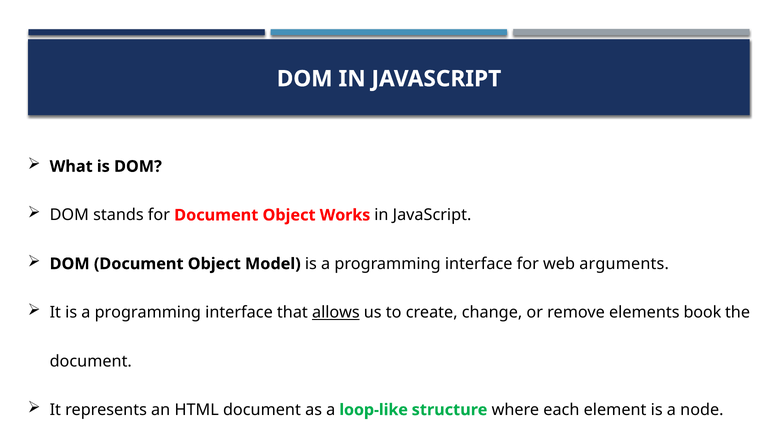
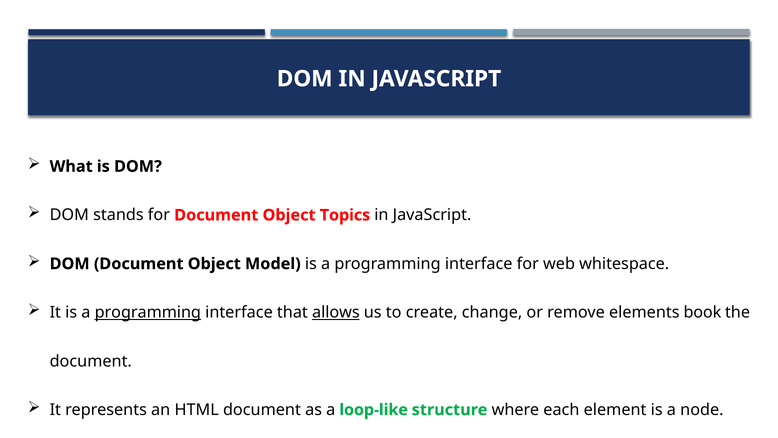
Works: Works -> Topics (345, 215)
arguments: arguments -> whitespace (624, 264)
programming underline: none -> present (148, 312)
